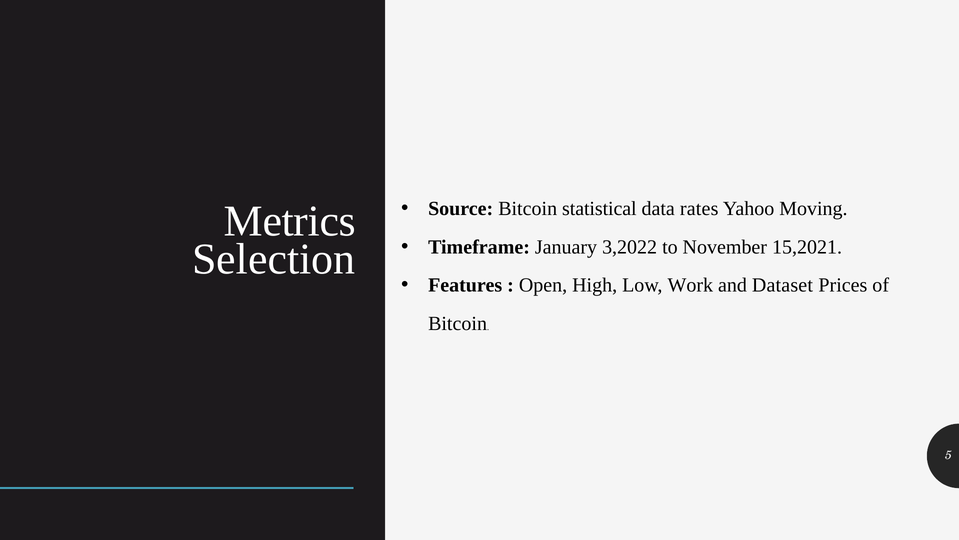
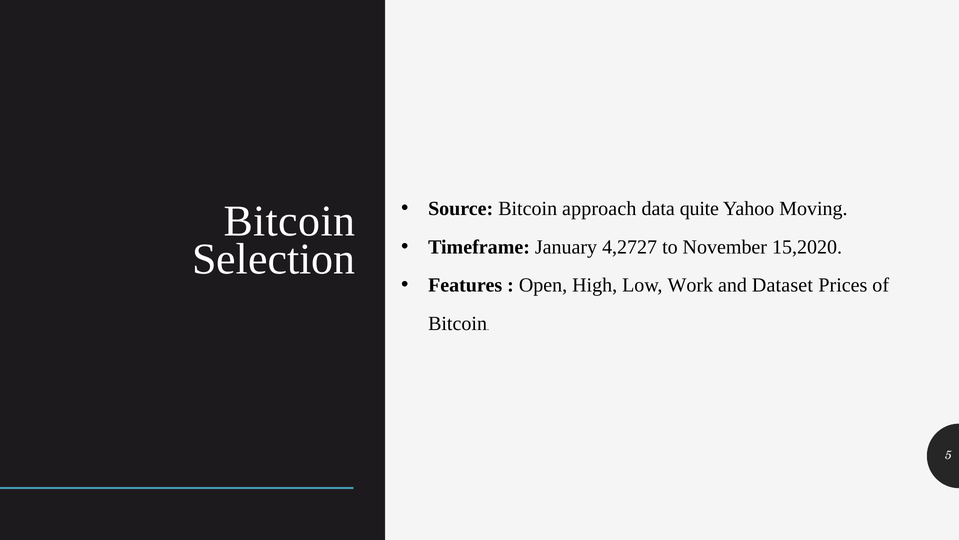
statistical: statistical -> approach (599, 208)
rates: rates -> quite (699, 208)
Metrics: Metrics -> Bitcoin (289, 221)
3,2022: 3,2022 -> 4,2727 (630, 247)
15,2021: 15,2021 -> 15,2020 (807, 247)
